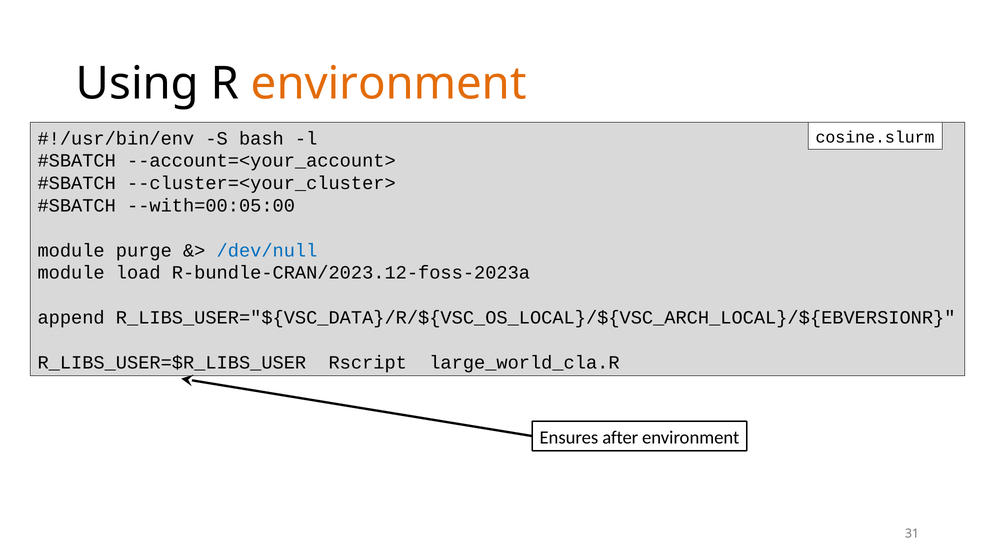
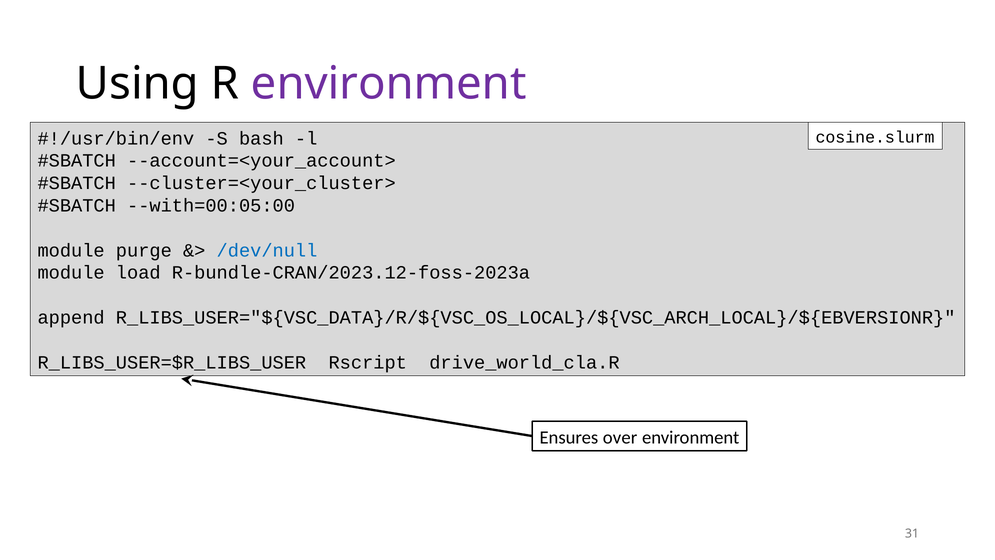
environment colour: orange -> purple (389, 84)
large_world_cla.R: large_world_cla.R -> drive_world_cla.R (524, 362)
after: after -> over (620, 437)
